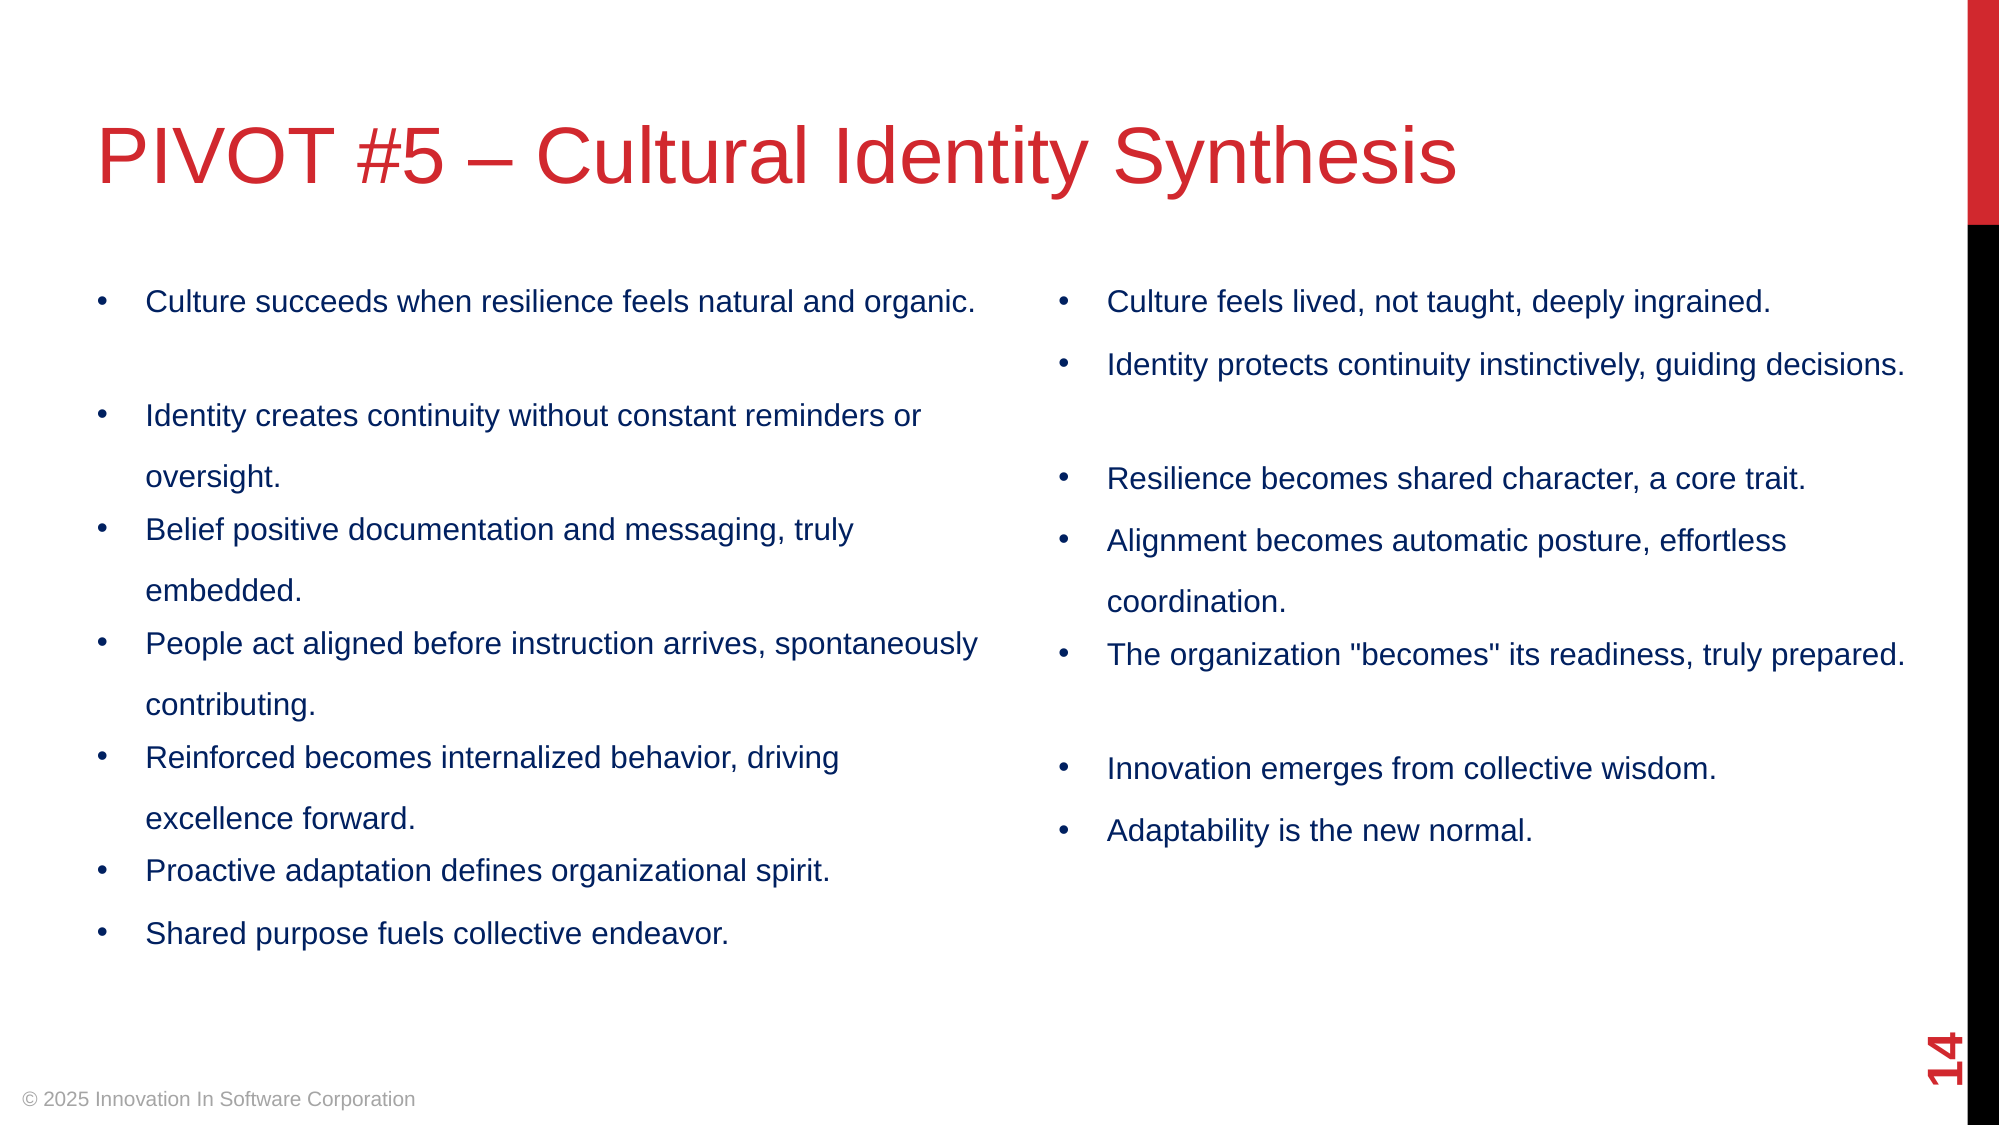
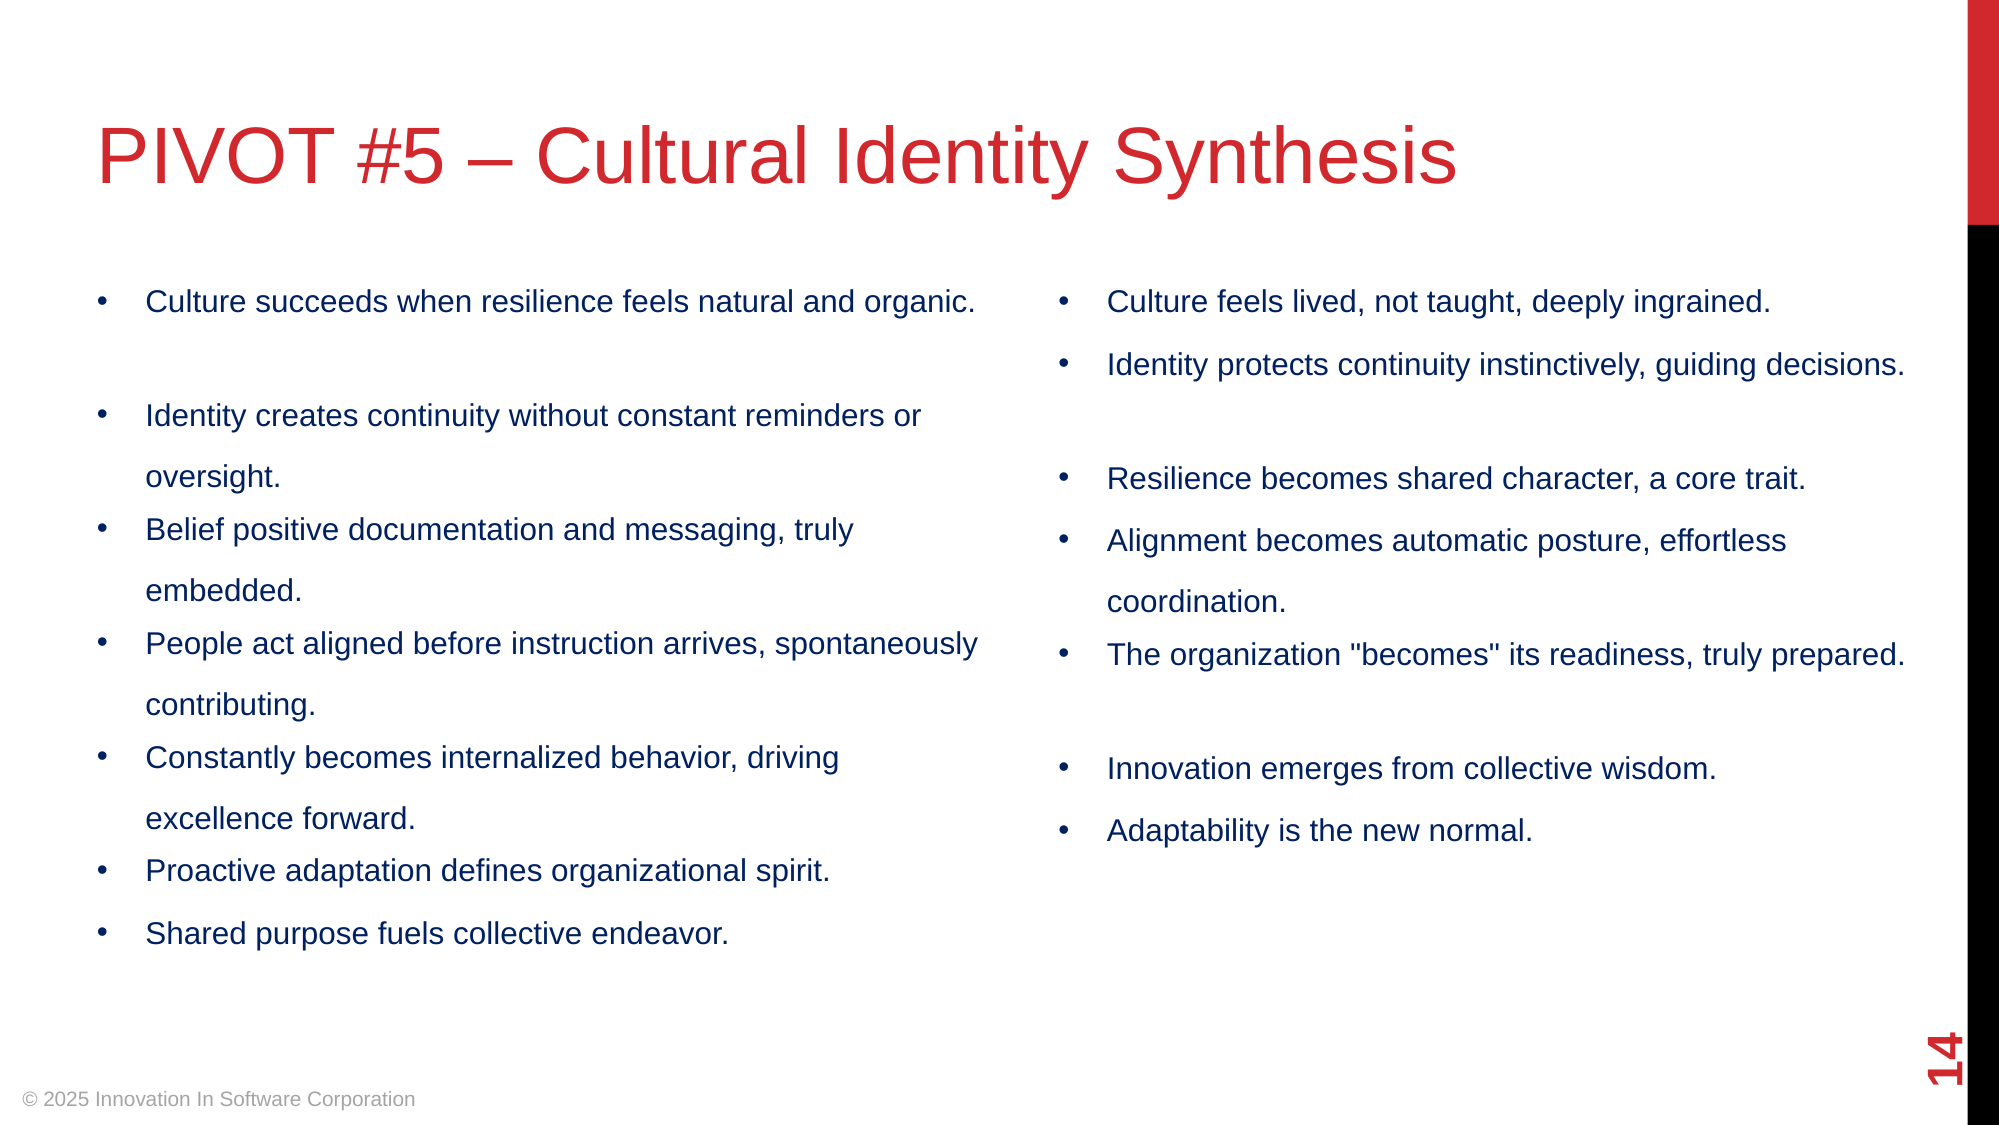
Reinforced: Reinforced -> Constantly (220, 757)
